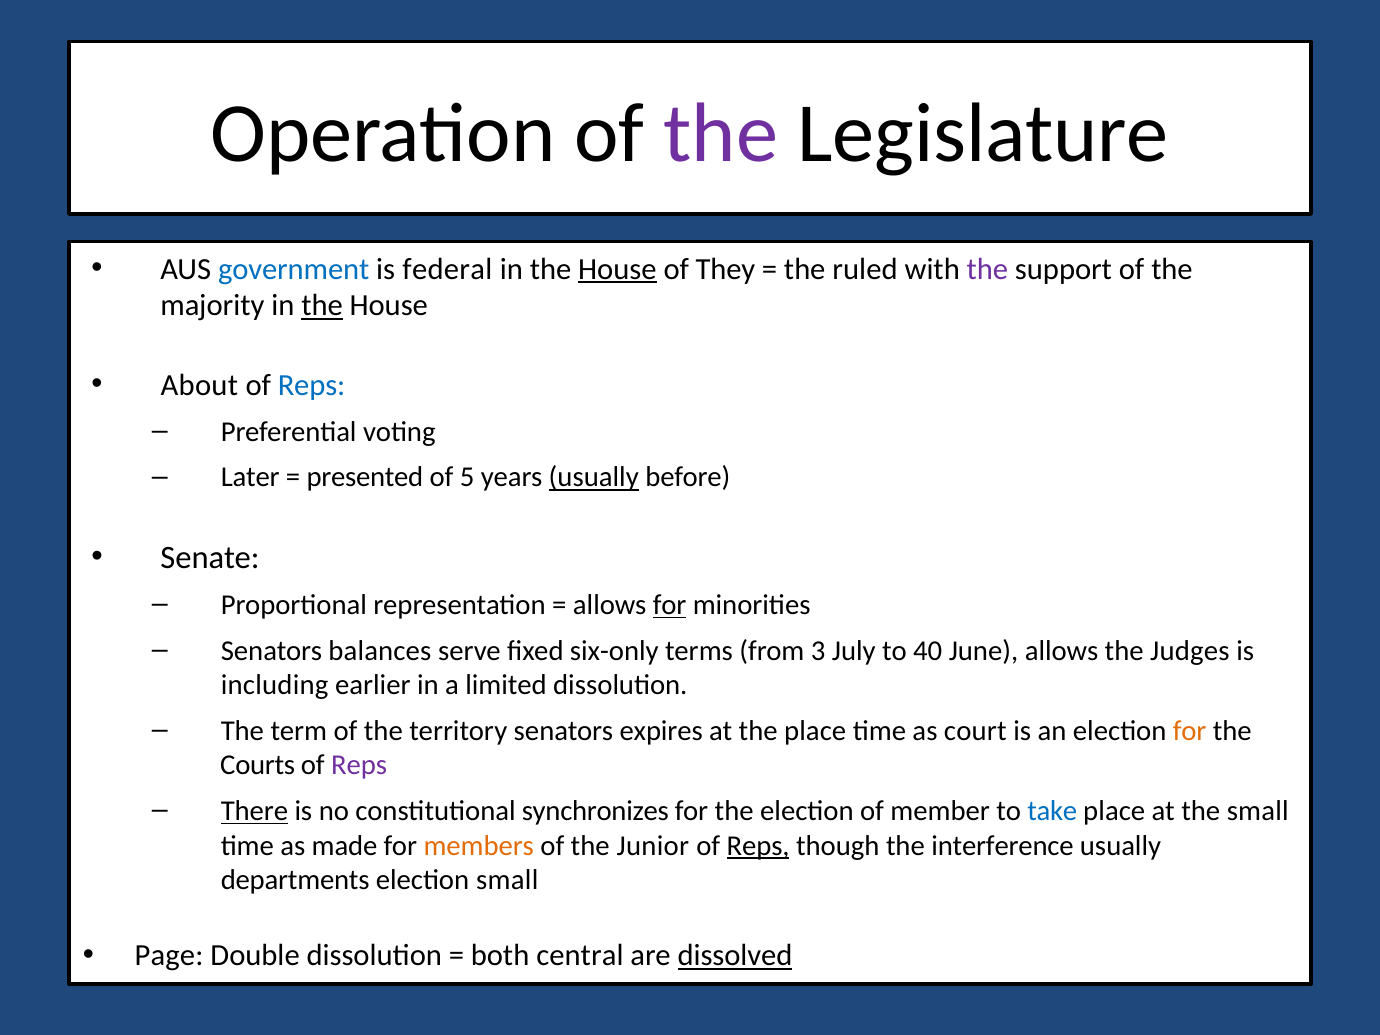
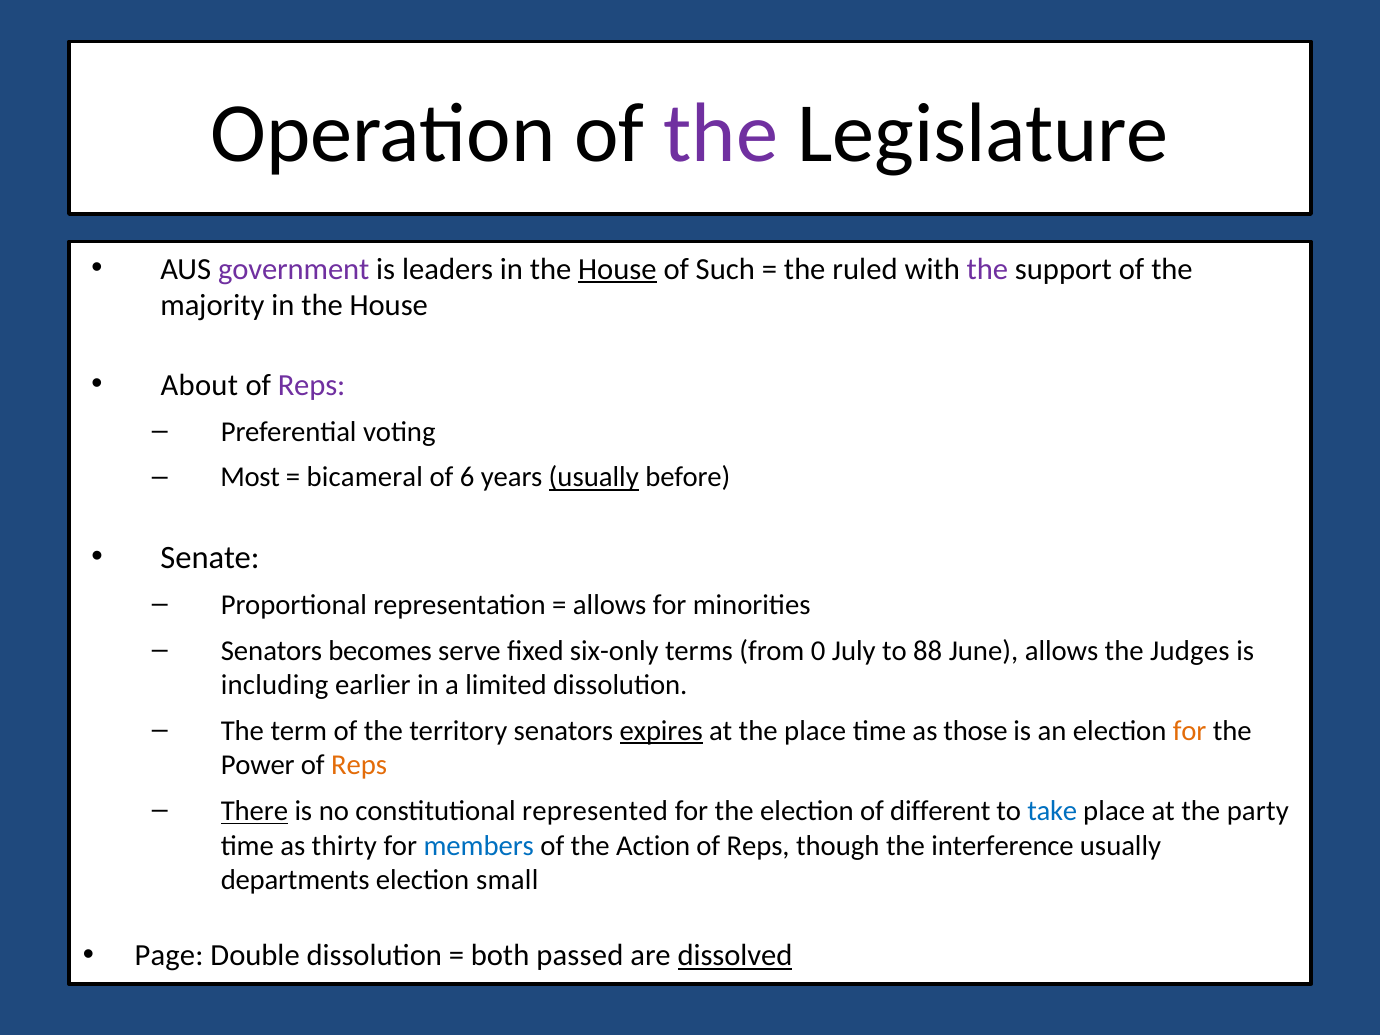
government colour: blue -> purple (294, 269)
federal: federal -> leaders (448, 269)
They: They -> Such (725, 269)
the underline: present -> none (322, 306)
Reps colour: blue -> purple (312, 385)
Later: Later -> Most (250, 477)
presented: presented -> bicameral (365, 477)
5: 5 -> 6 (467, 477)
for underline: present -> none (670, 605)
balances: balances -> becomes (380, 651)
3: 3 -> 0 (818, 651)
40: 40 -> 88 (928, 651)
expires underline: none -> present (661, 731)
court: court -> those (976, 731)
Courts: Courts -> Power (258, 765)
Reps colour: purple -> orange (359, 765)
synchronizes: synchronizes -> represented (595, 811)
member: member -> different (940, 811)
the small: small -> party (1258, 811)
made: made -> thirty (344, 846)
members colour: orange -> blue (479, 846)
Junior: Junior -> Action (653, 846)
Reps underline: present -> none (758, 846)
central: central -> passed (580, 956)
